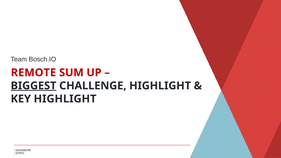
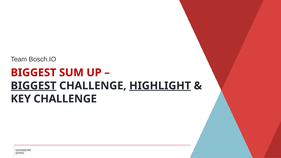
REMOTE: REMOTE -> BIGGEST (34, 73)
HIGHLIGHT underline: none -> present (160, 86)
KEY HIGHLIGHT: HIGHLIGHT -> CHALLENGE (65, 99)
